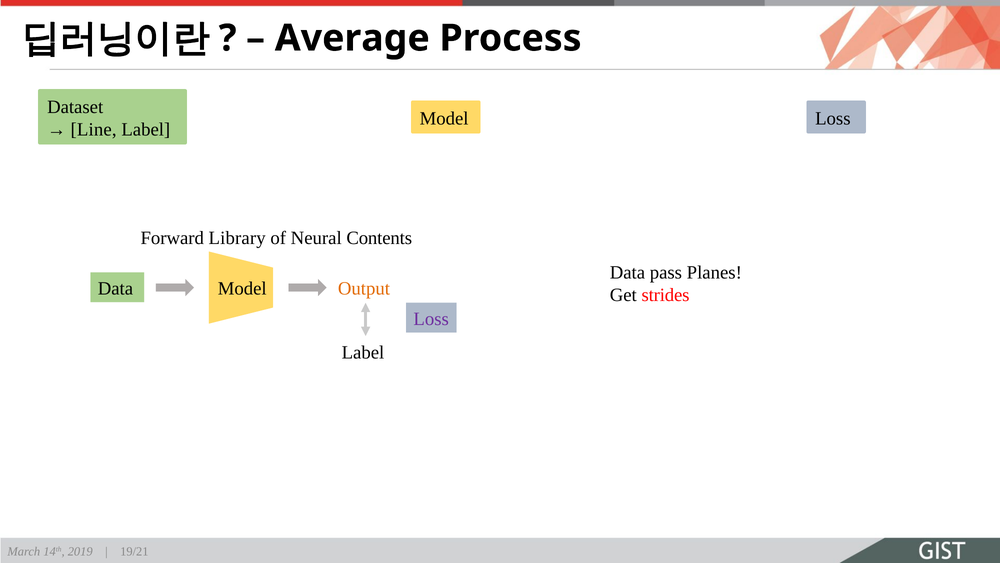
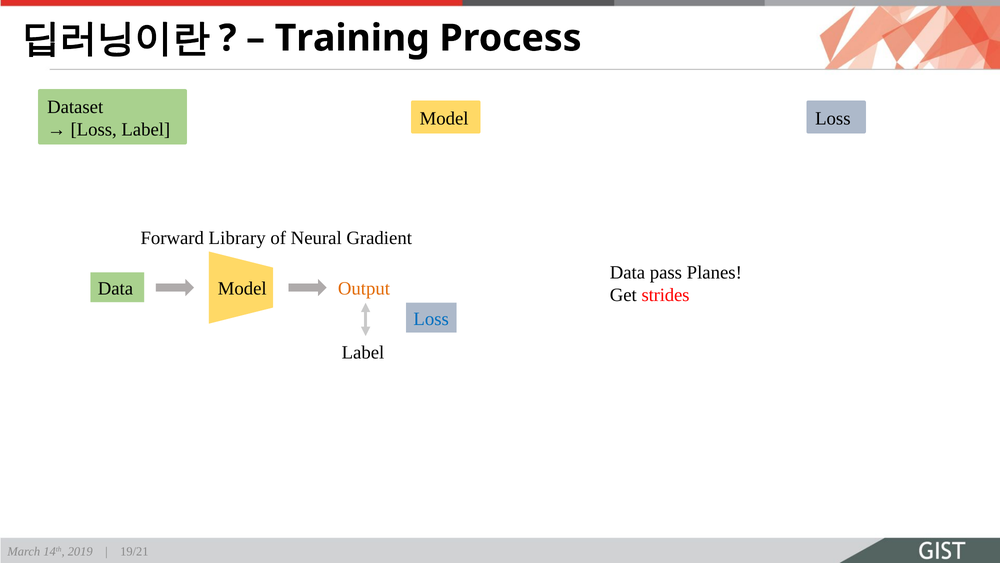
Average: Average -> Training (352, 38)
Line: Line -> Loss (94, 129)
Contents: Contents -> Gradient (379, 238)
Loss colour: purple -> blue (431, 319)
